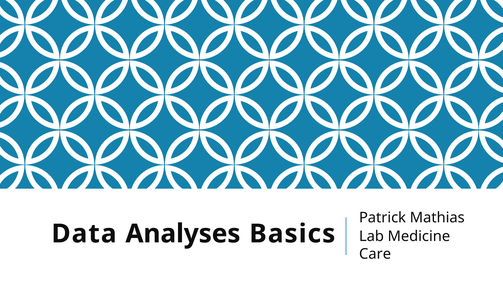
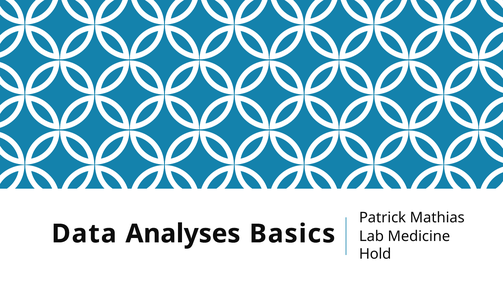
Care: Care -> Hold (375, 254)
